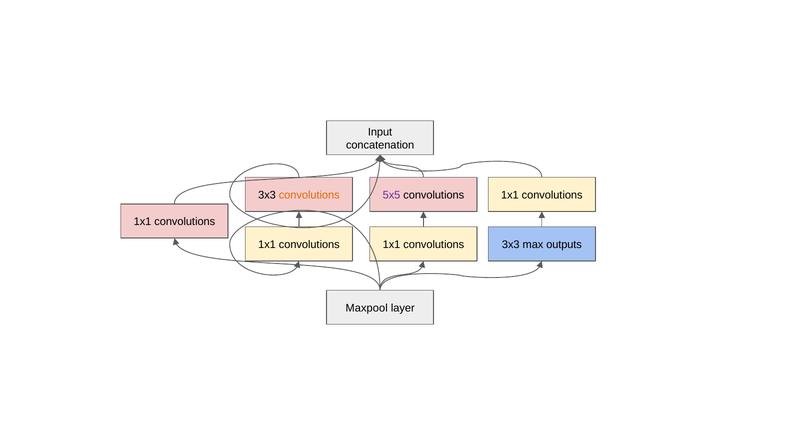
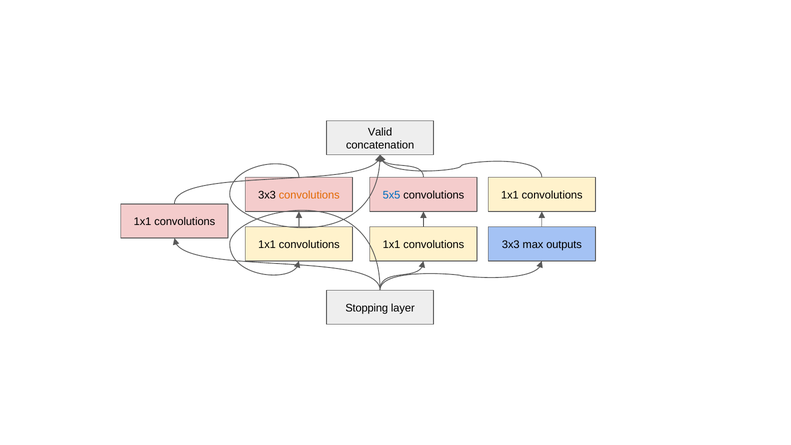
Input: Input -> Valid (380, 132)
5x5 colour: purple -> blue (392, 195)
Maxpool: Maxpool -> Stopping (367, 308)
